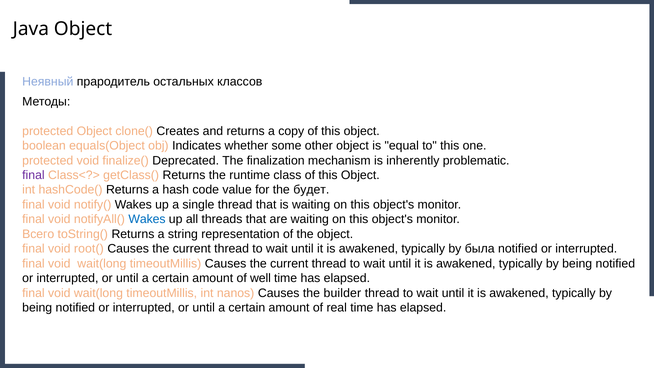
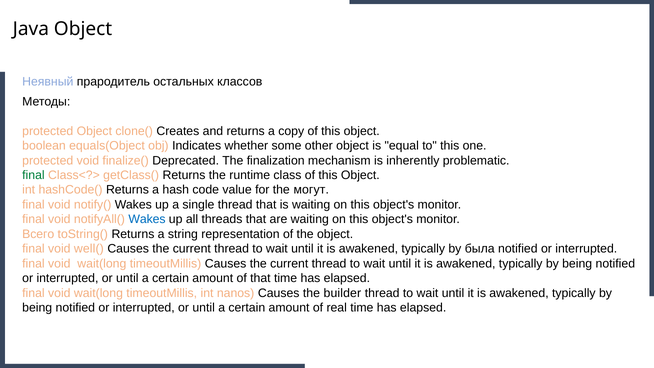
final colour: purple -> green (33, 175)
будет: будет -> могут (311, 190)
root(: root( -> well( (89, 249)
of well: well -> that (260, 278)
